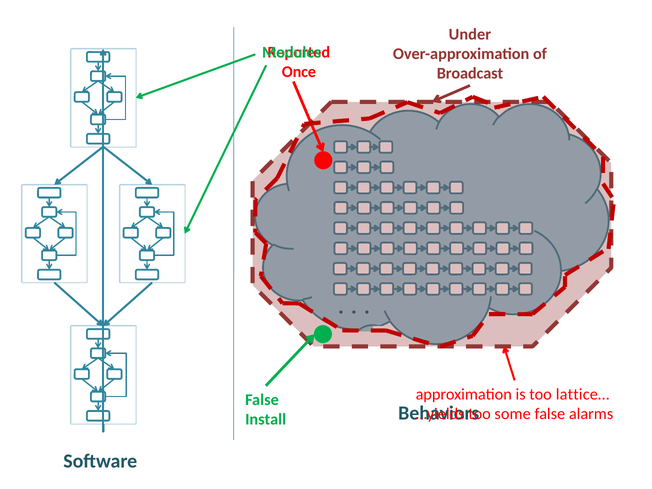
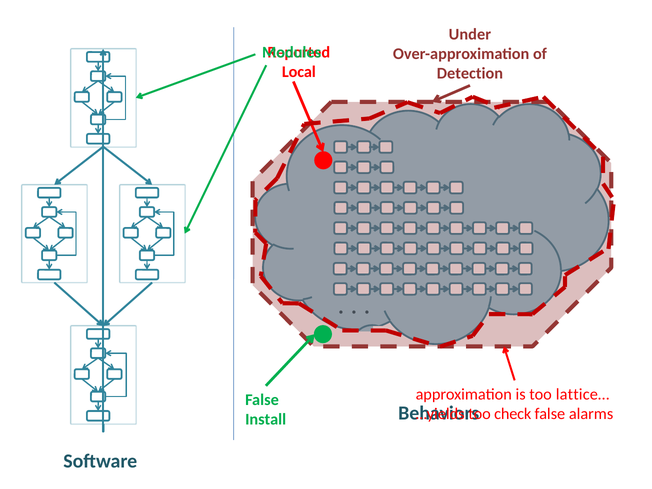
Once: Once -> Local (299, 72)
Broadcast: Broadcast -> Detection (470, 74)
some: some -> check (513, 414)
